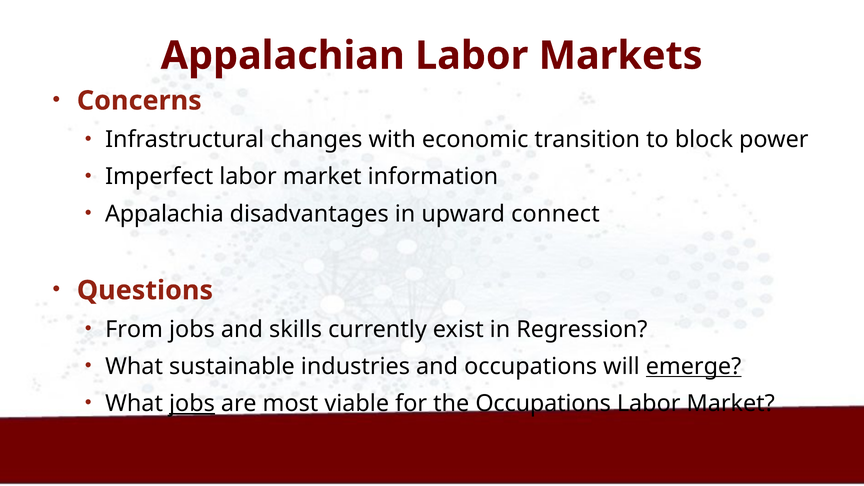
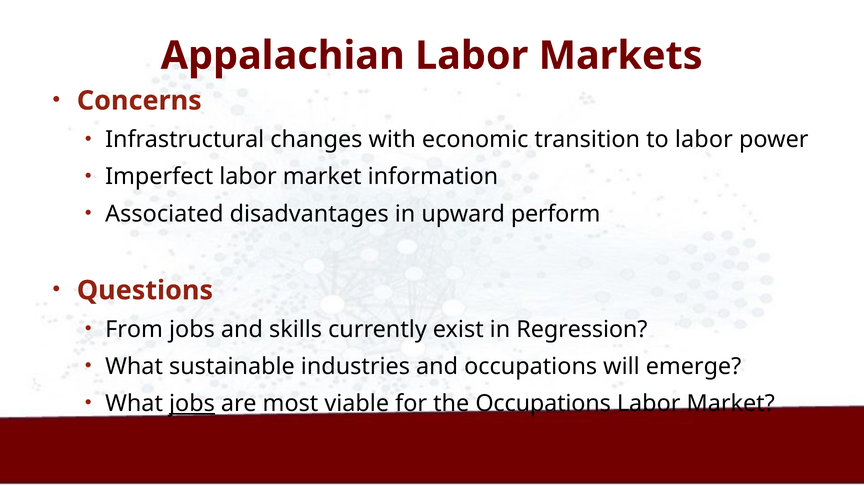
to block: block -> labor (704, 140)
Appalachia: Appalachia -> Associated (164, 214)
connect: connect -> perform (556, 214)
emerge underline: present -> none (694, 366)
